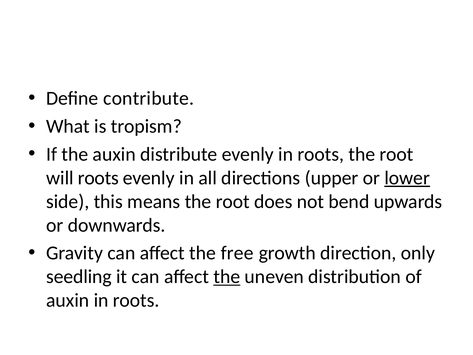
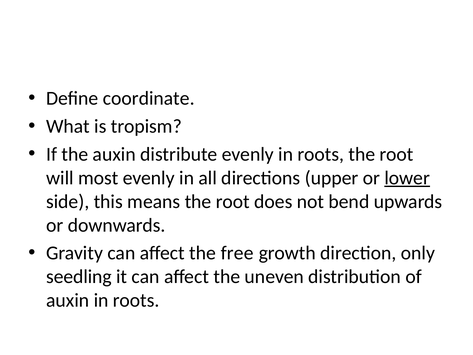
contribute: contribute -> coordinate (149, 98)
will roots: roots -> most (98, 178)
the underline: present -> none (227, 277)
